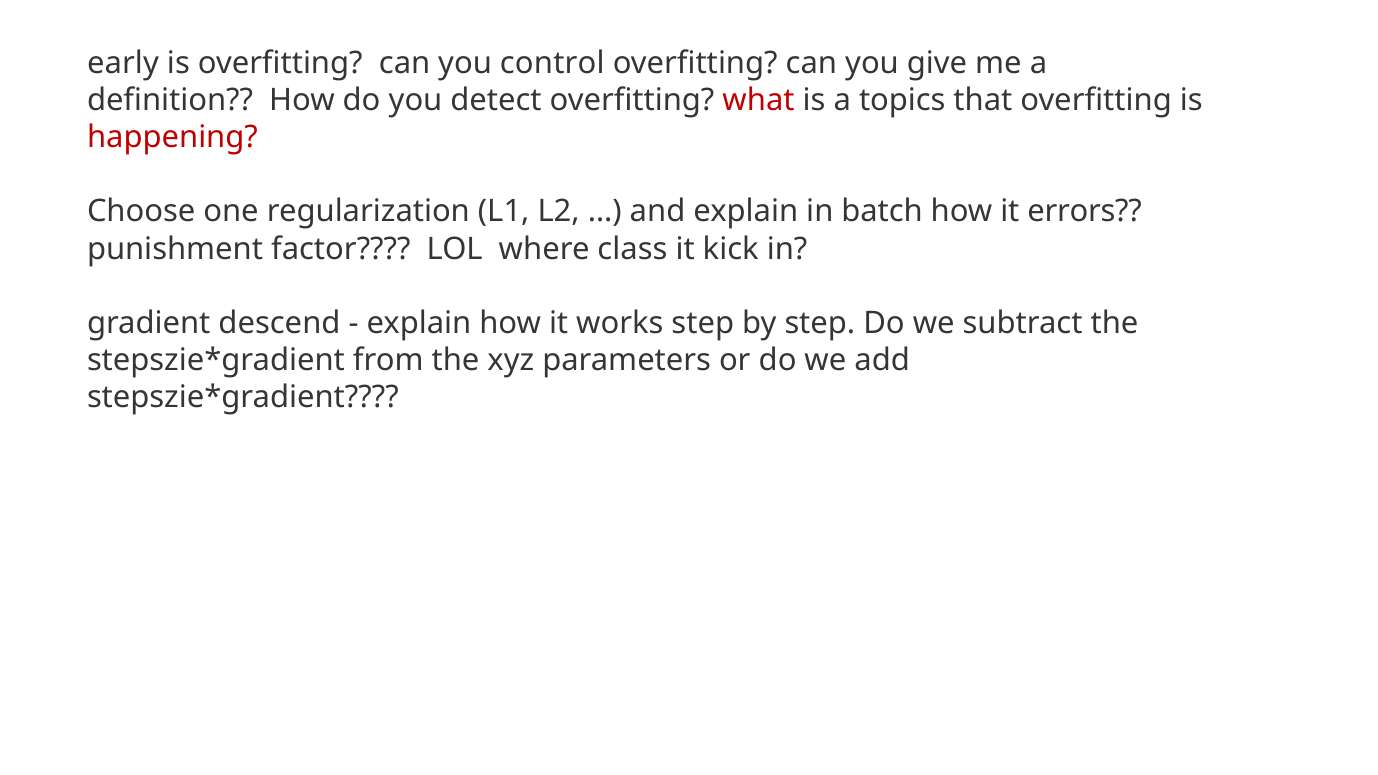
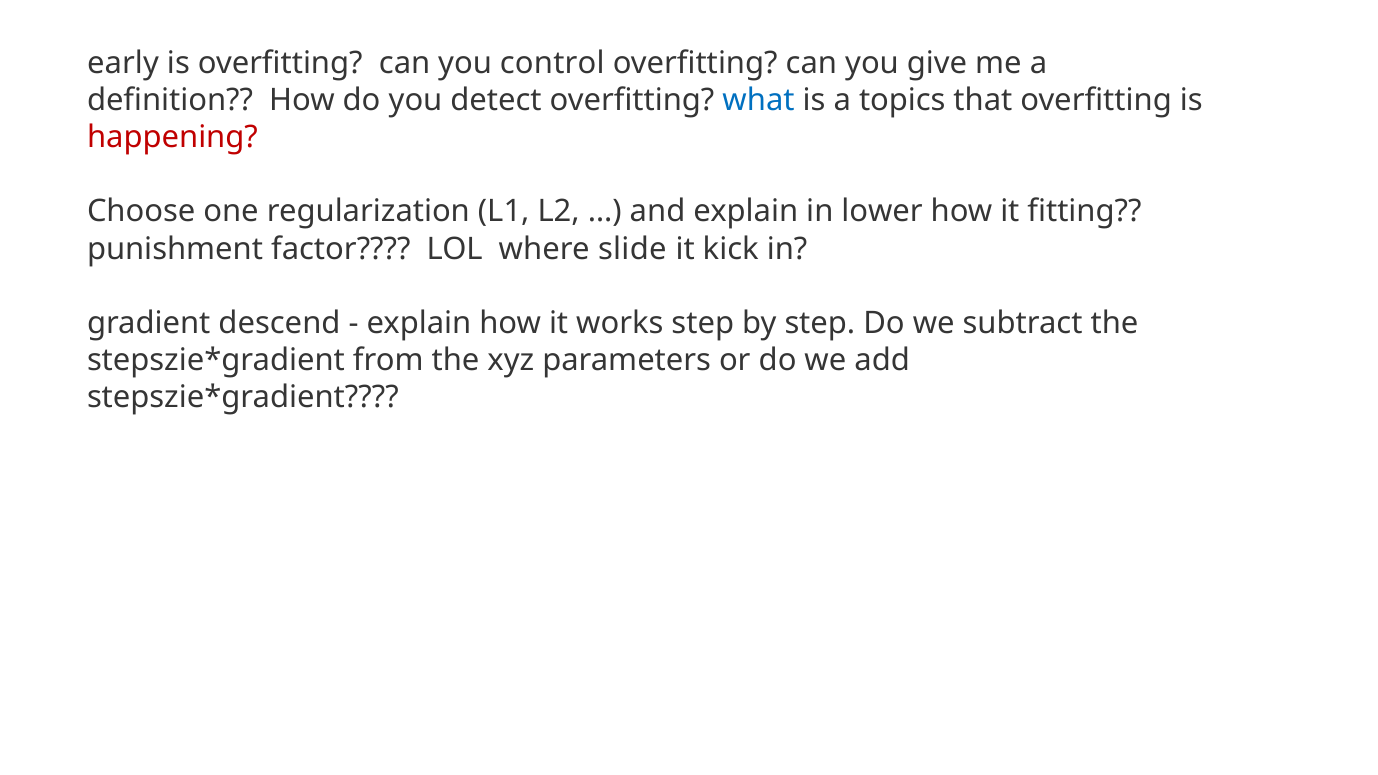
what colour: red -> blue (759, 100)
batch: batch -> lower (882, 212)
errors: errors -> fitting (1085, 212)
class: class -> slide (632, 249)
